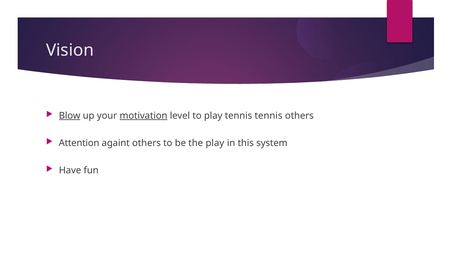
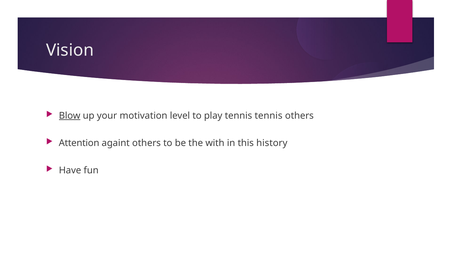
motivation underline: present -> none (144, 116)
the play: play -> with (215, 143)
system: system -> history (272, 143)
